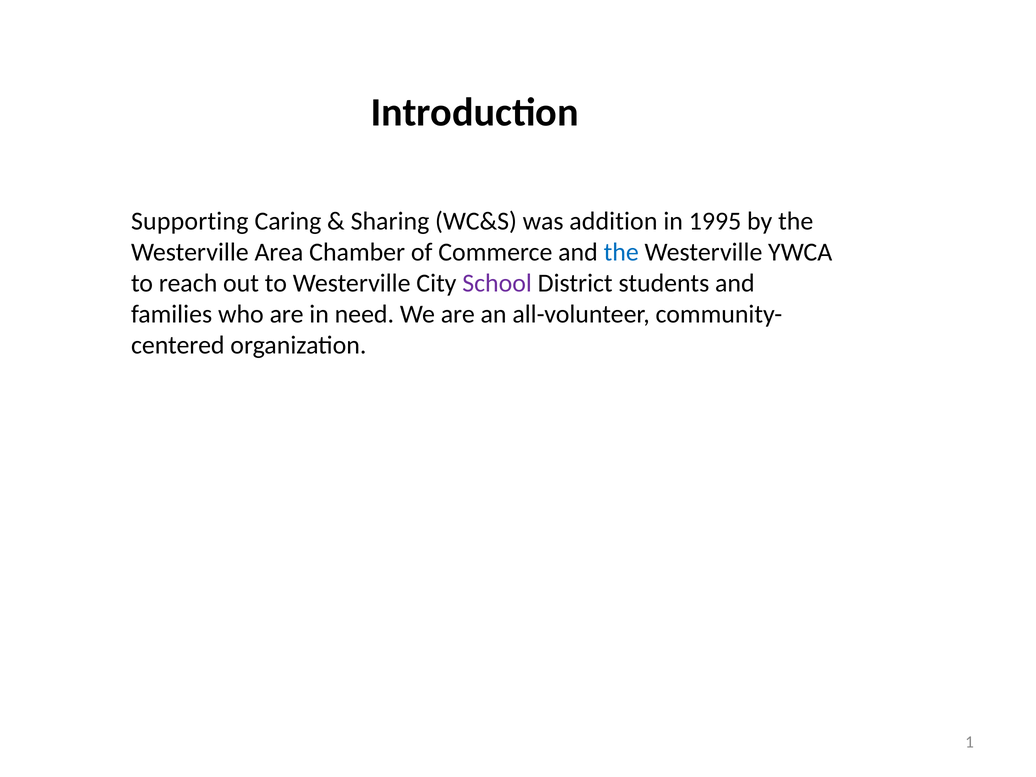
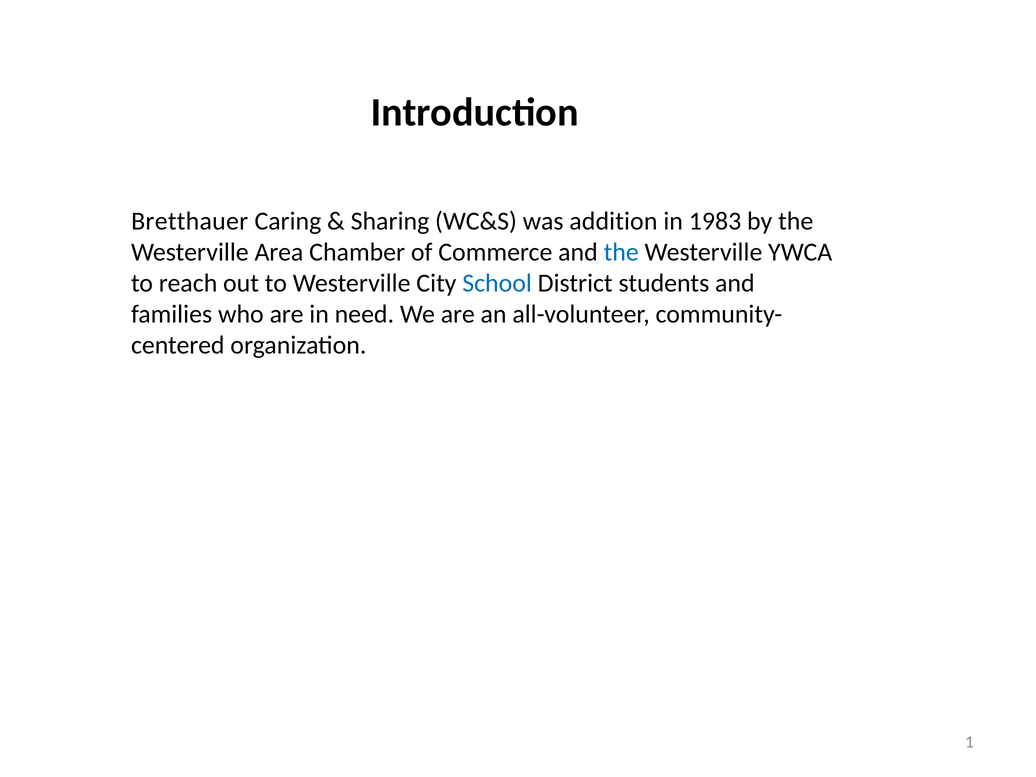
Supporting: Supporting -> Bretthauer (190, 221)
1995: 1995 -> 1983 (715, 221)
School colour: purple -> blue (497, 283)
